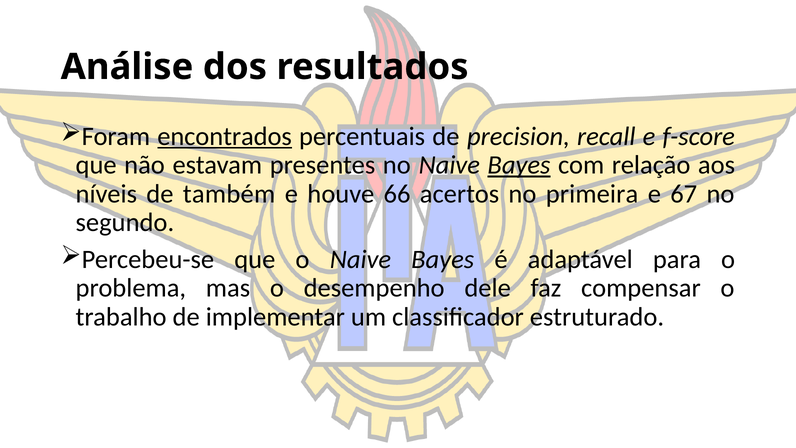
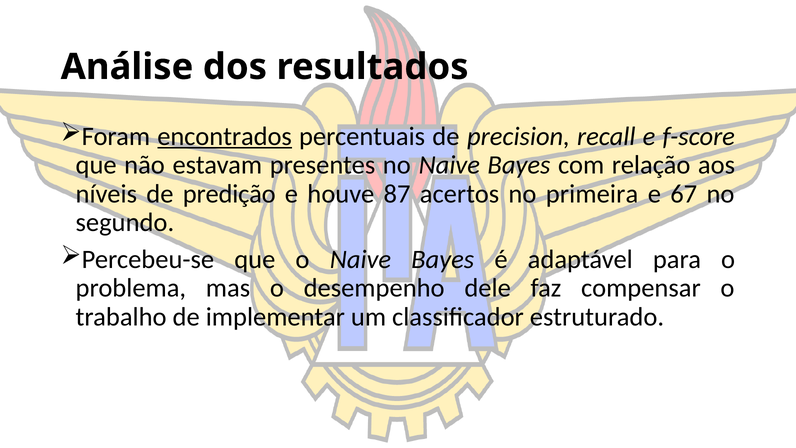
Bayes underline: present -> none (519, 165)
também: também -> predição (229, 194)
66: 66 -> 87 (397, 194)
